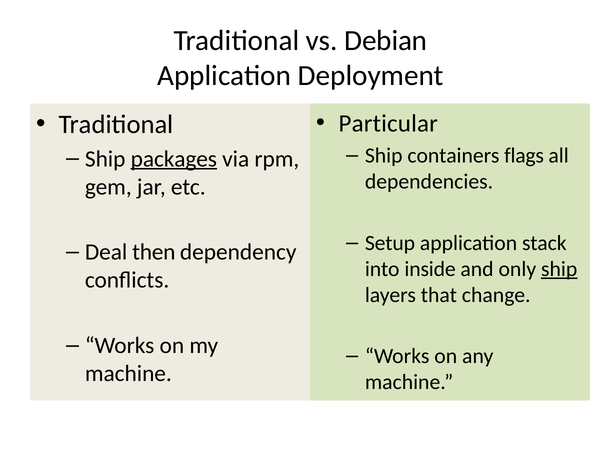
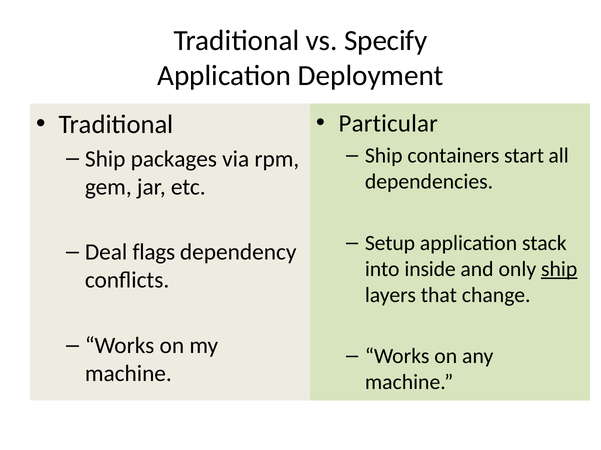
Debian: Debian -> Specify (386, 41)
flags: flags -> start (524, 156)
packages underline: present -> none (174, 159)
then: then -> flags (154, 253)
